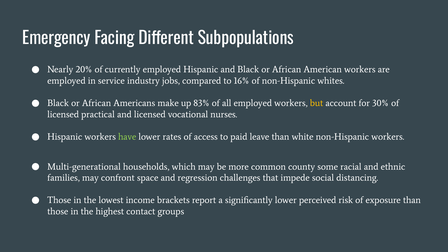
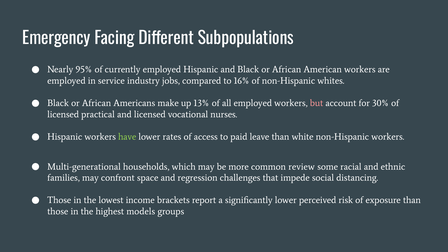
20%: 20% -> 95% (84, 70)
83%: 83% -> 13% (201, 103)
but colour: yellow -> pink (317, 103)
county: county -> review (302, 167)
contact: contact -> models (141, 211)
